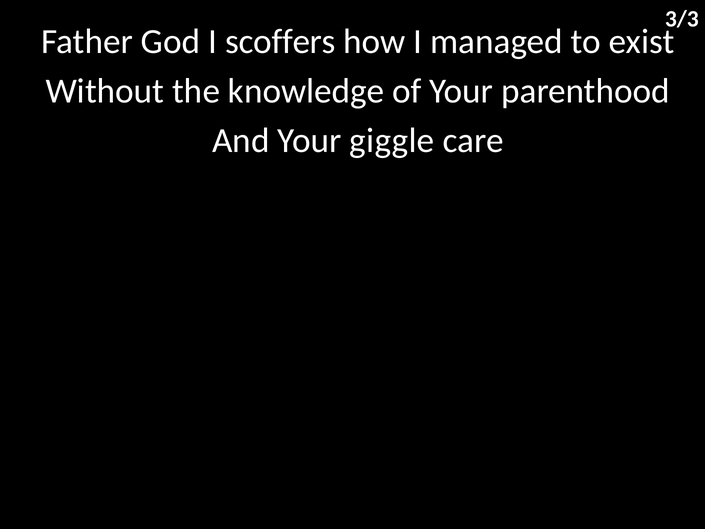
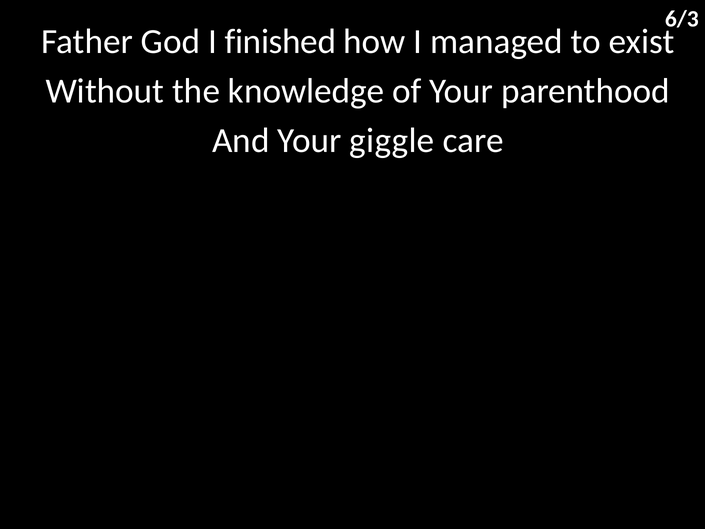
3/3: 3/3 -> 6/3 (682, 19)
scoffers: scoffers -> finished (280, 42)
